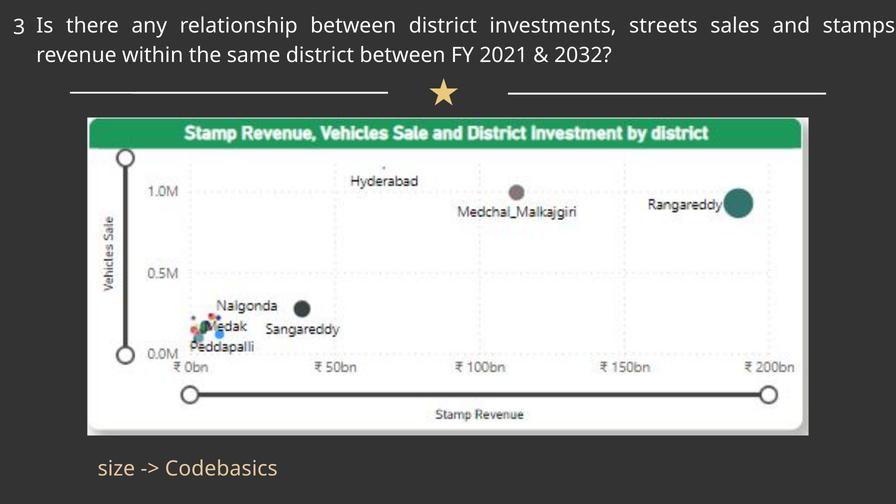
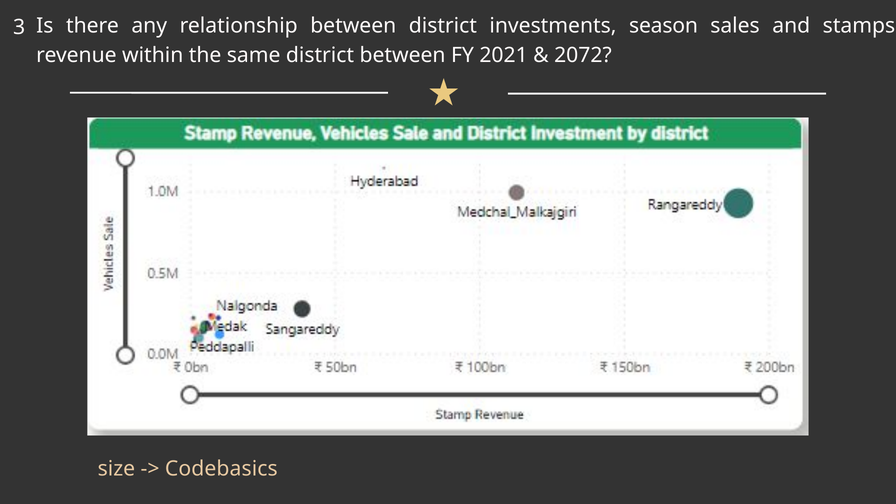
streets: streets -> season (664, 26)
2032: 2032 -> 2072 (583, 55)
